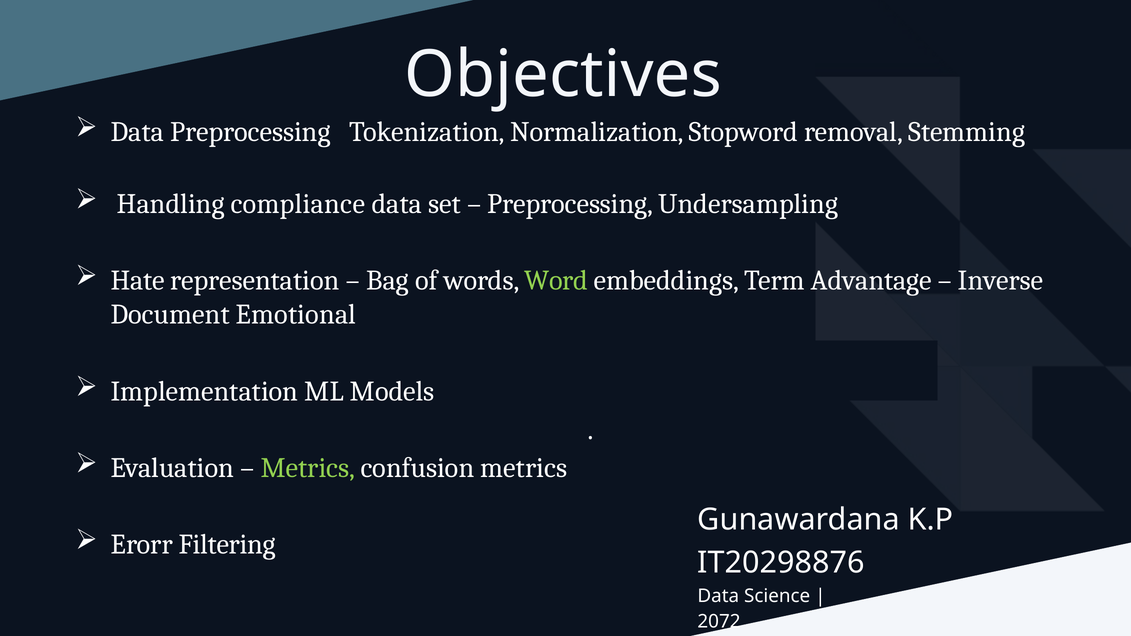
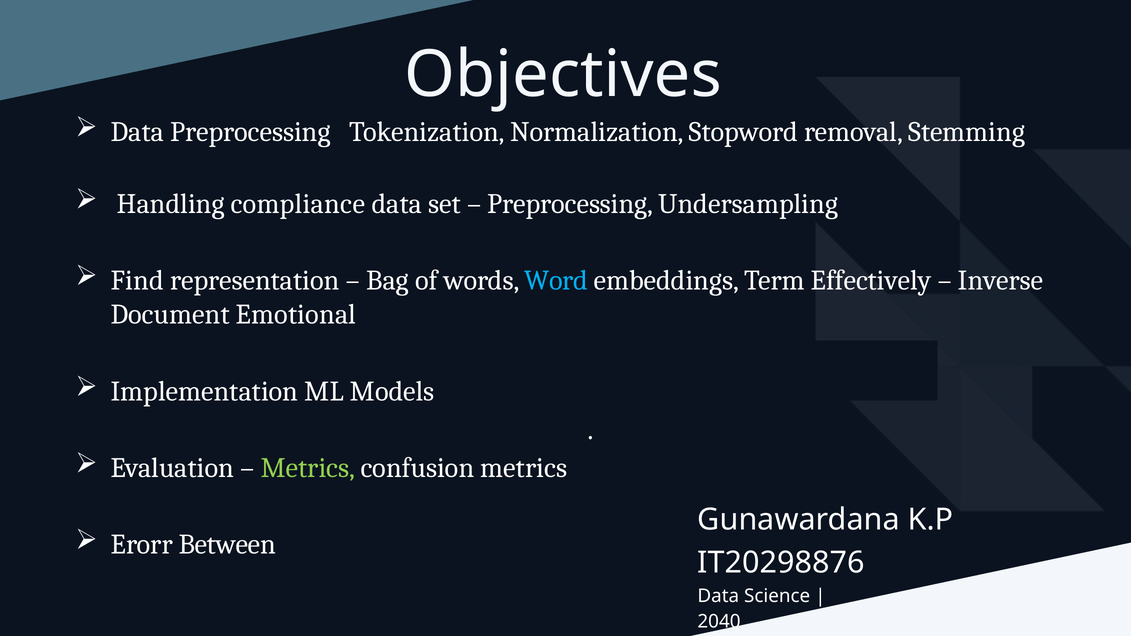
Hate: Hate -> Find (137, 281)
Word colour: light green -> light blue (556, 281)
Advantage: Advantage -> Effectively (871, 281)
Filtering: Filtering -> Between (227, 545)
2072: 2072 -> 2040 (719, 622)
